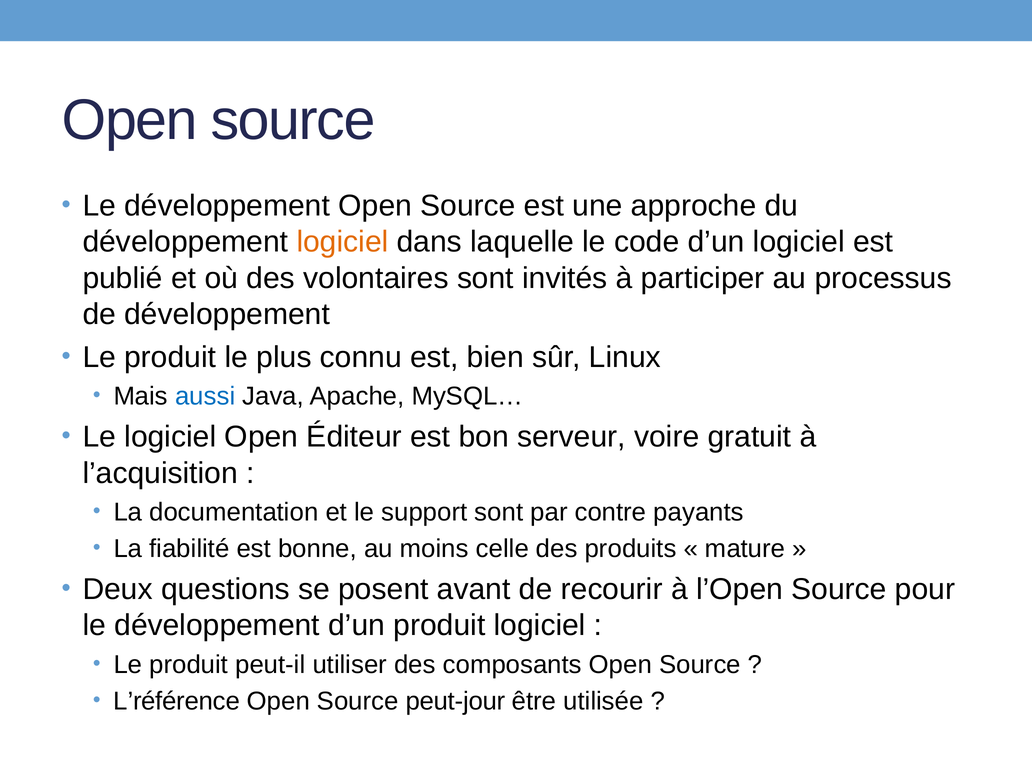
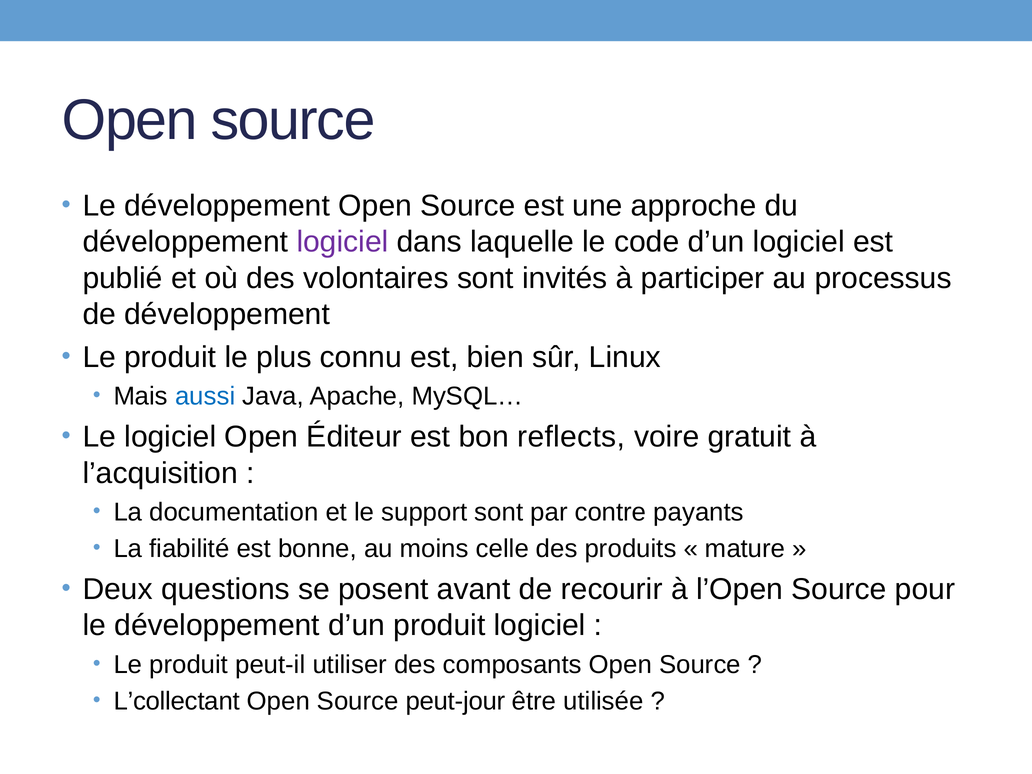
logiciel colour: orange -> purple (342, 242)
serveur: serveur -> reflects (571, 437)
L’référence: L’référence -> L’collectant (177, 701)
